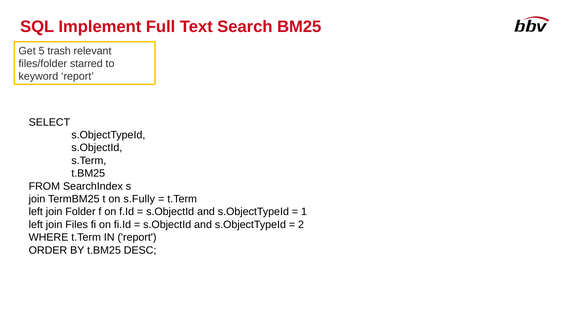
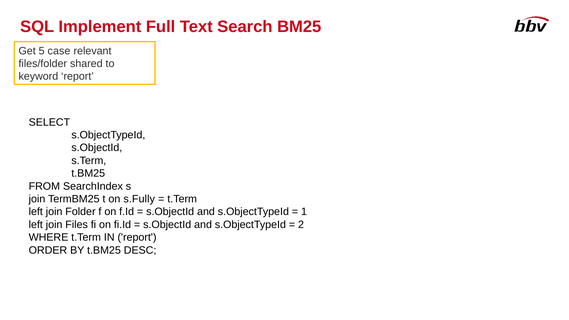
trash: trash -> case (59, 51)
starred: starred -> shared (86, 64)
